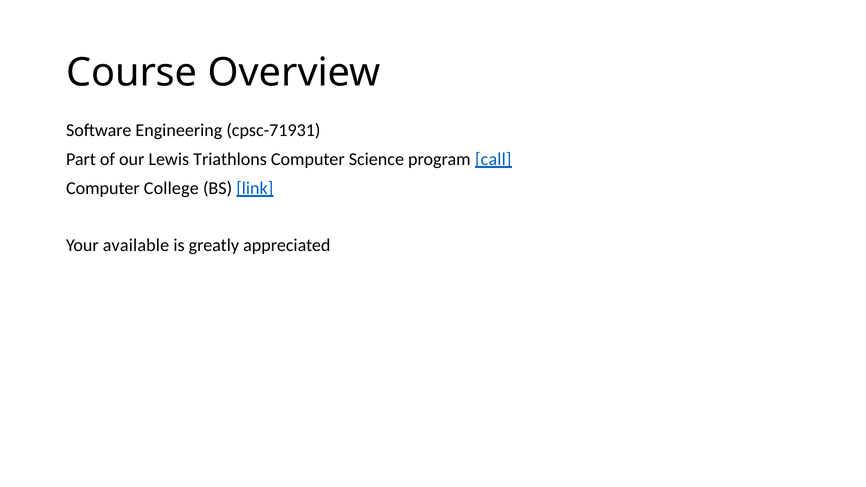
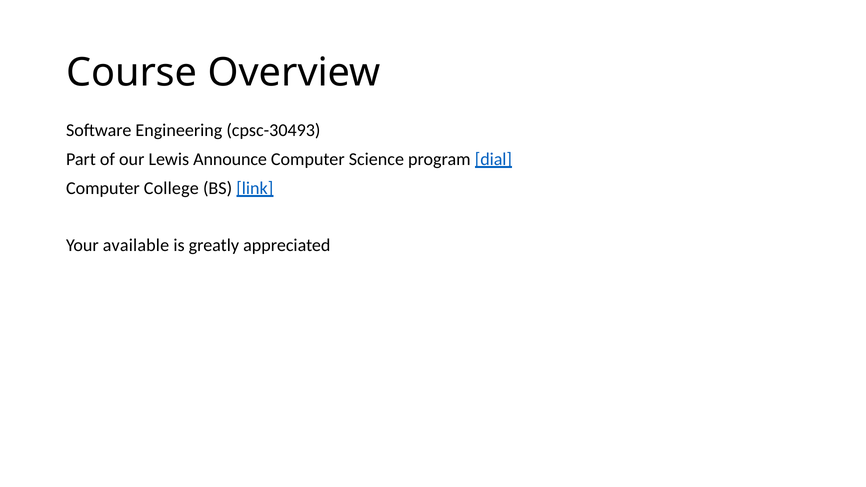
cpsc-71931: cpsc-71931 -> cpsc-30493 (273, 130)
Triathlons: Triathlons -> Announce (230, 159)
call: call -> dial (493, 159)
